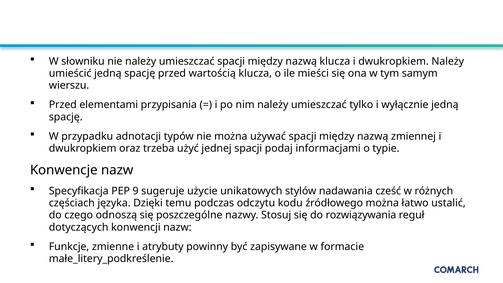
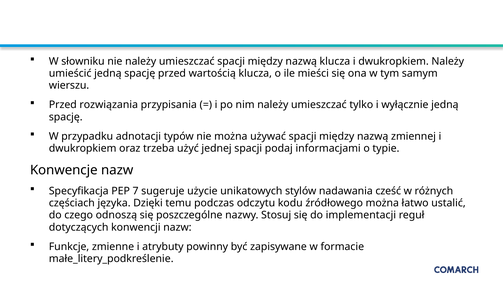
elementami: elementami -> rozwiązania (109, 105)
9: 9 -> 7 (136, 191)
rozwiązywania: rozwiązywania -> implementacji (361, 215)
